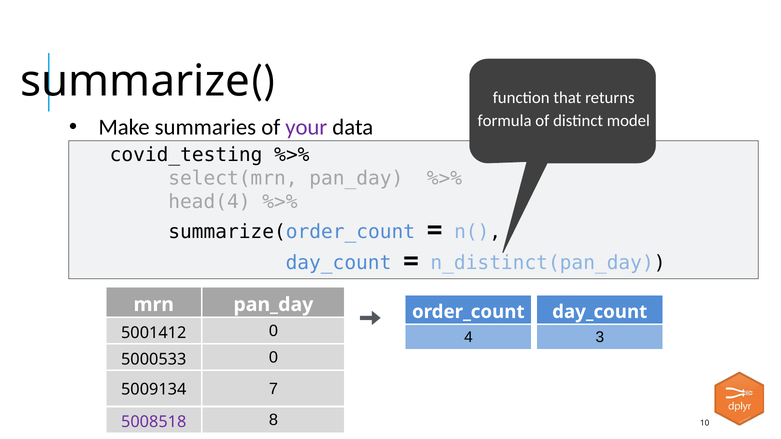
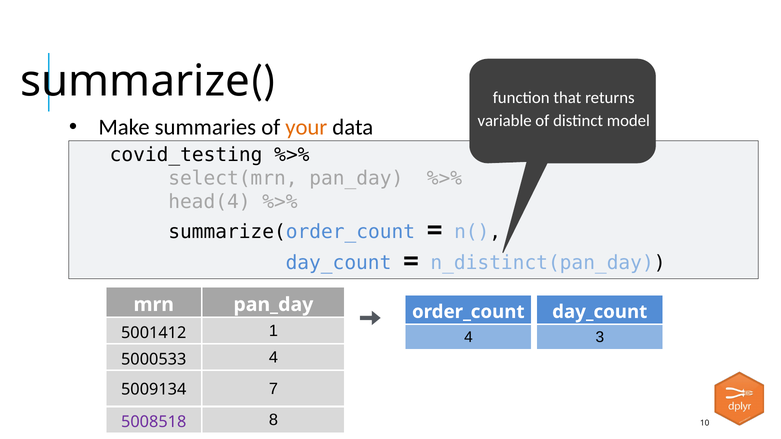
formula: formula -> variable (505, 121)
your colour: purple -> orange (306, 128)
5001412 0: 0 -> 1 (273, 331)
5000533 0: 0 -> 4 (273, 358)
